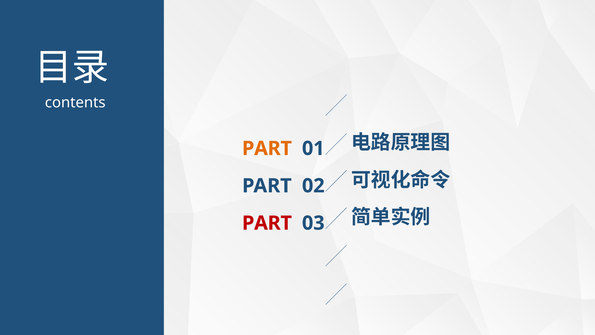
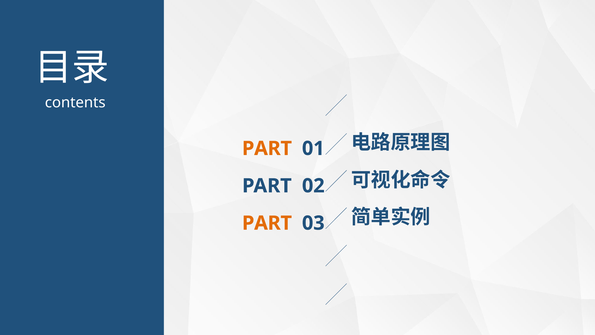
PART colour: red -> orange (267, 223)
